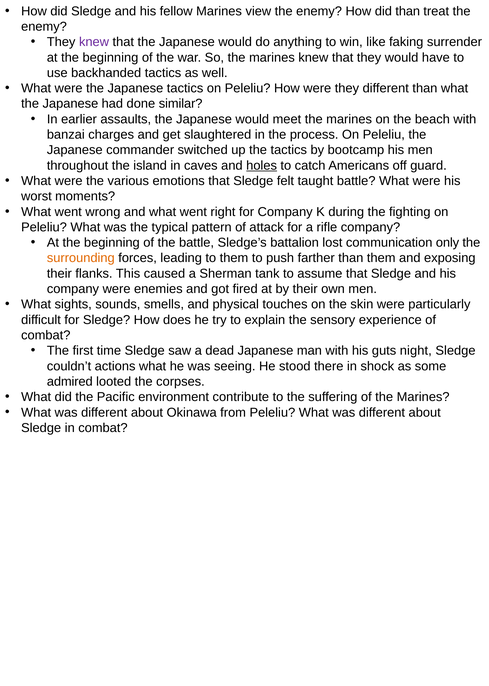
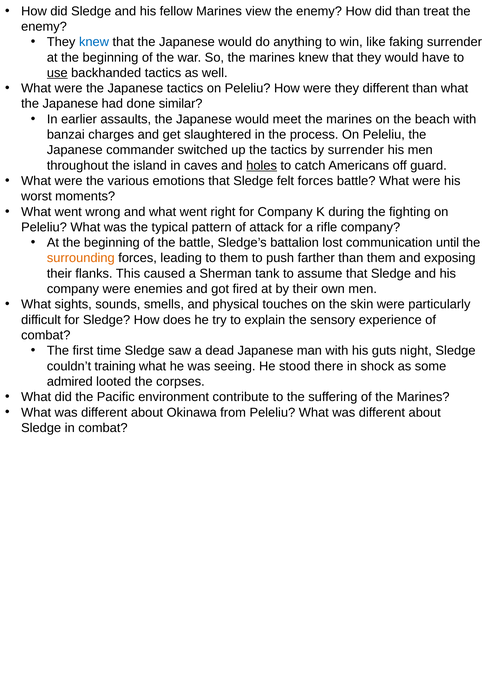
knew colour: purple -> blue (94, 42)
use underline: none -> present (57, 73)
by bootcamp: bootcamp -> surrender (356, 150)
felt taught: taught -> forces (315, 181)
only: only -> until (448, 243)
actions: actions -> training (115, 366)
